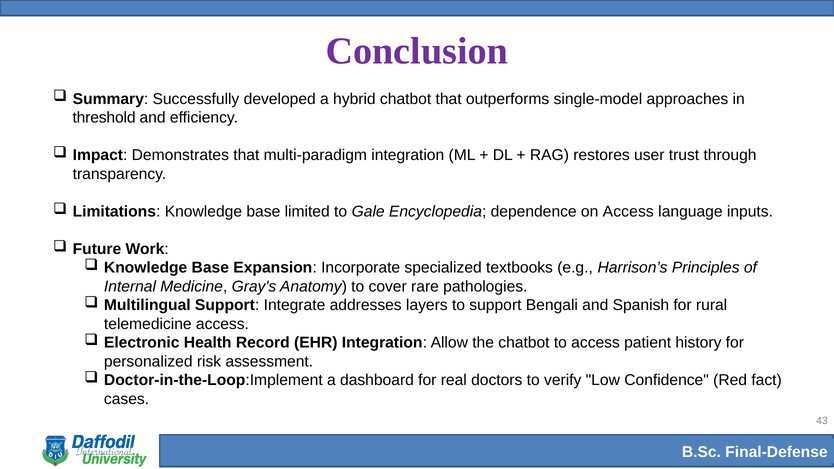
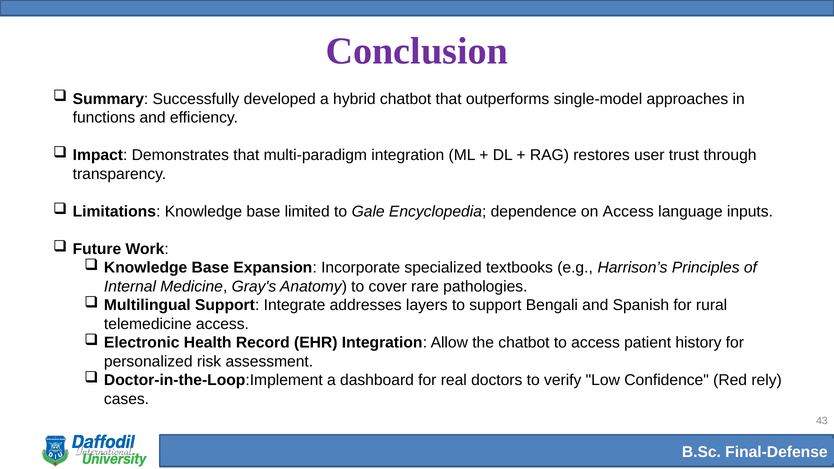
threshold: threshold -> functions (104, 118)
fact: fact -> rely (767, 380)
